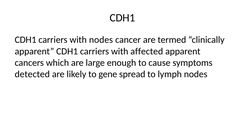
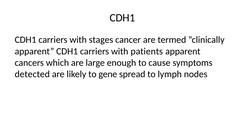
with nodes: nodes -> stages (101, 40)
affected: affected -> patients (147, 51)
